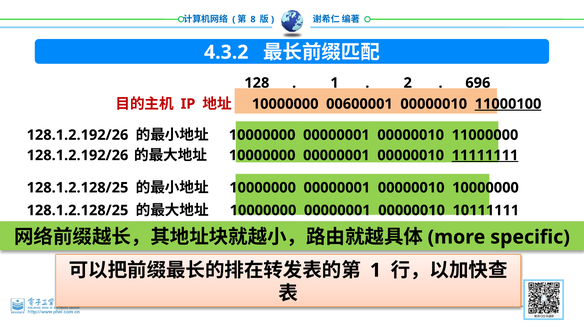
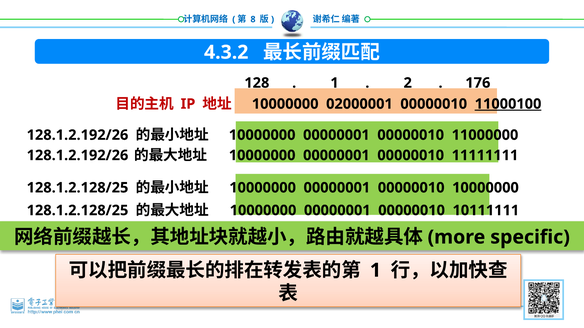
696: 696 -> 176 (478, 83)
00600001: 00600001 -> 02000001 (359, 104)
11111111 underline: present -> none (485, 156)
